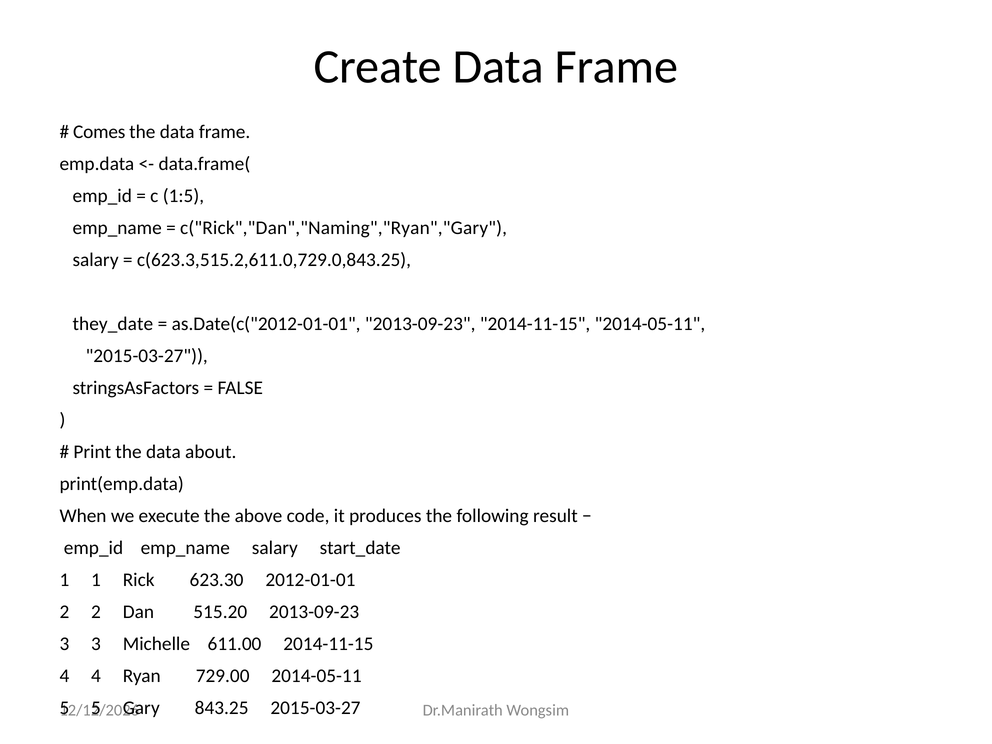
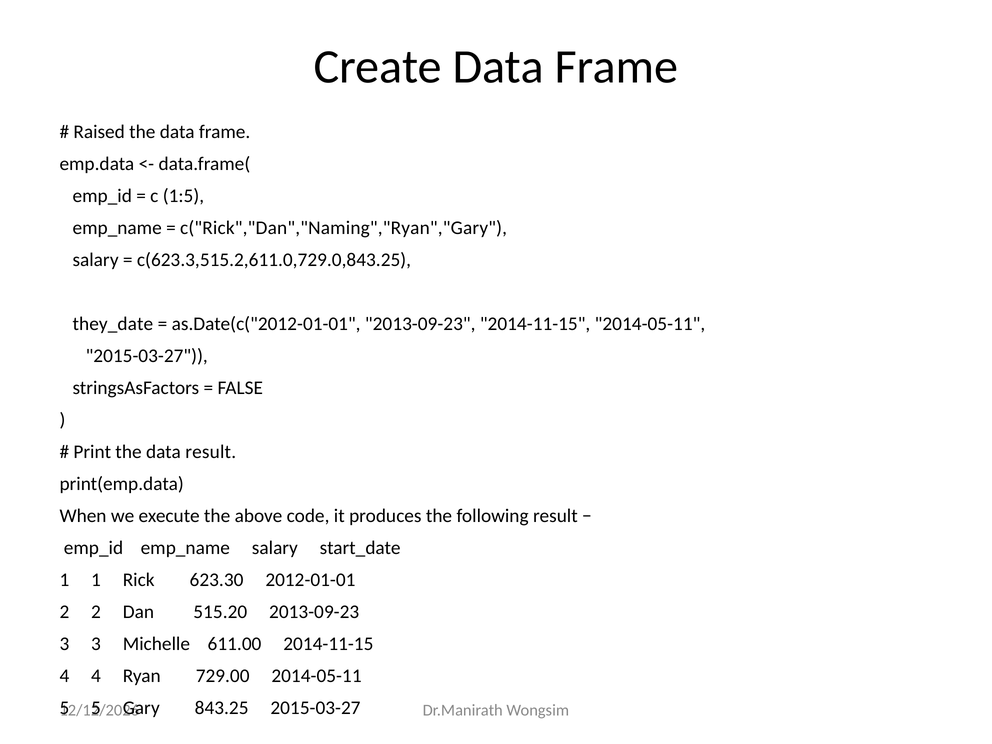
Comes: Comes -> Raised (99, 132)
data about: about -> result (211, 452)
